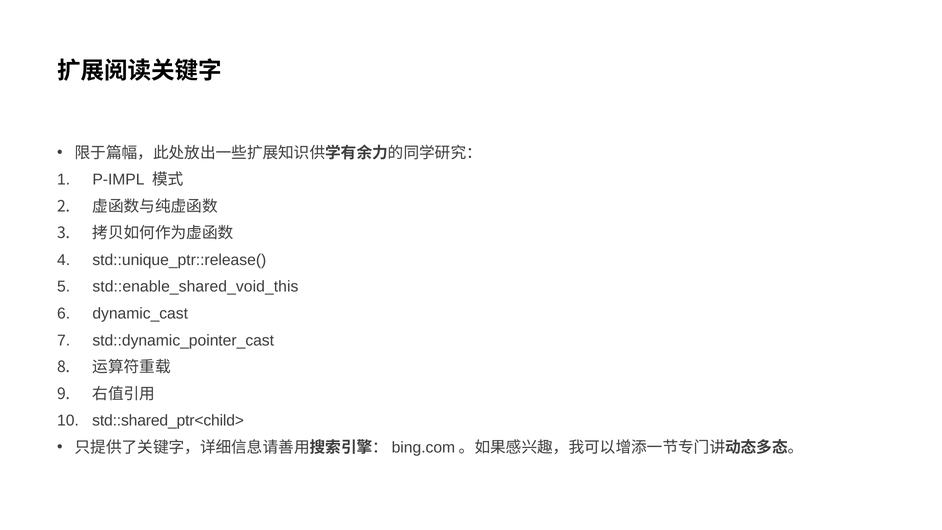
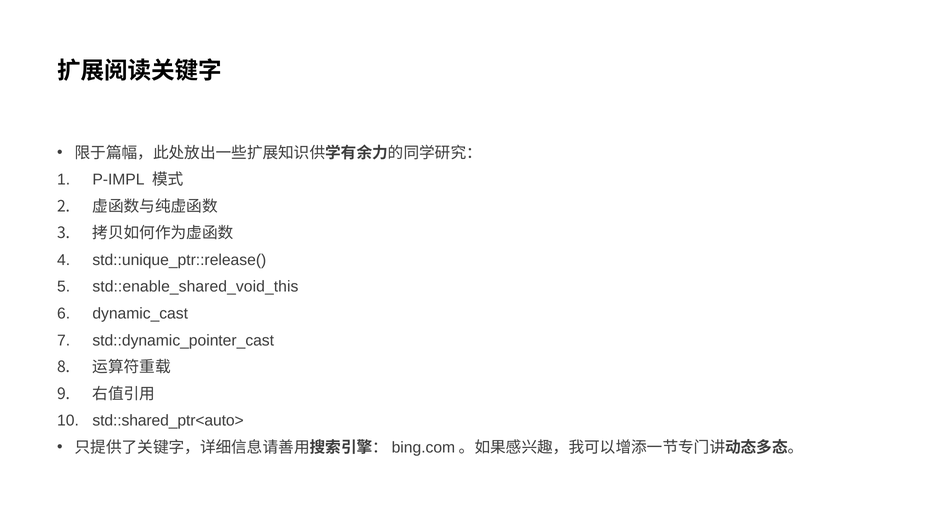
std::shared_ptr<child>: std::shared_ptr<child> -> std::shared_ptr<auto> (168, 421)
